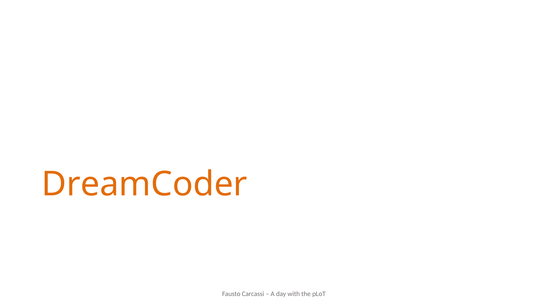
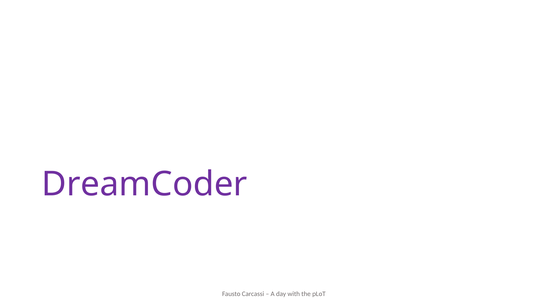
DreamCoder colour: orange -> purple (144, 184)
